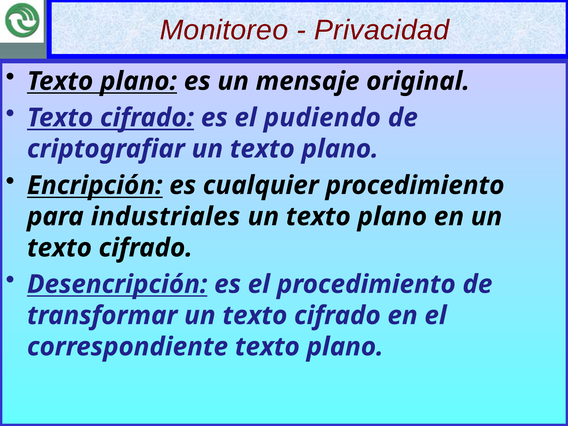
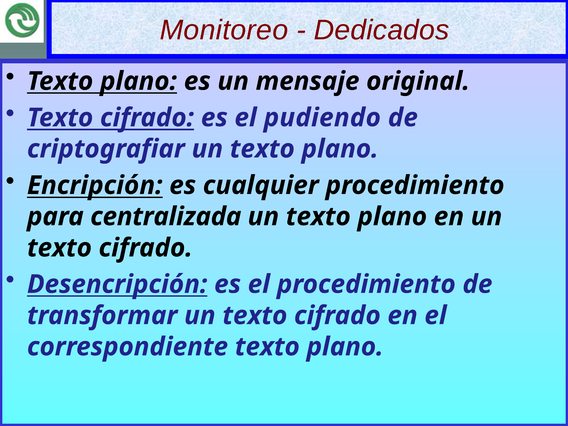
Privacidad: Privacidad -> Dedicados (382, 30)
industriales: industriales -> centralizada (166, 217)
